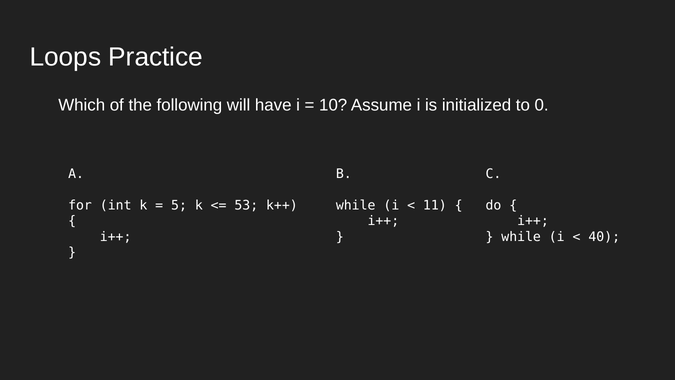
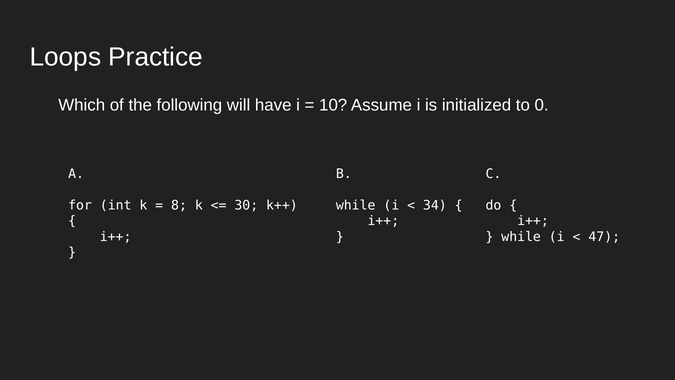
5: 5 -> 8 (179, 205)
53: 53 -> 30 (246, 205)
11: 11 -> 34 (435, 205)
40: 40 -> 47 (604, 237)
